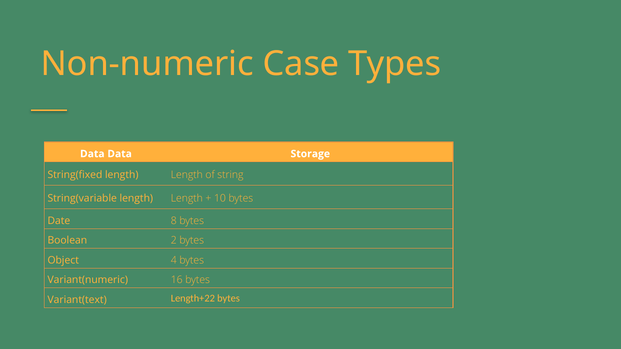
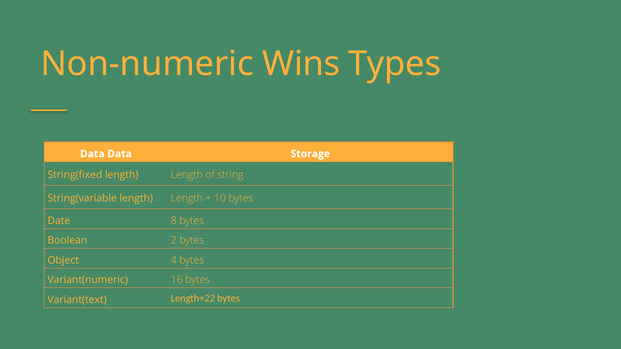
Case: Case -> Wins (301, 64)
